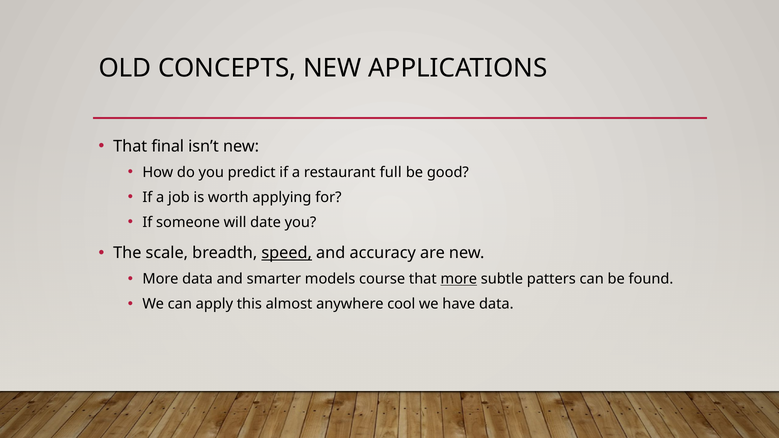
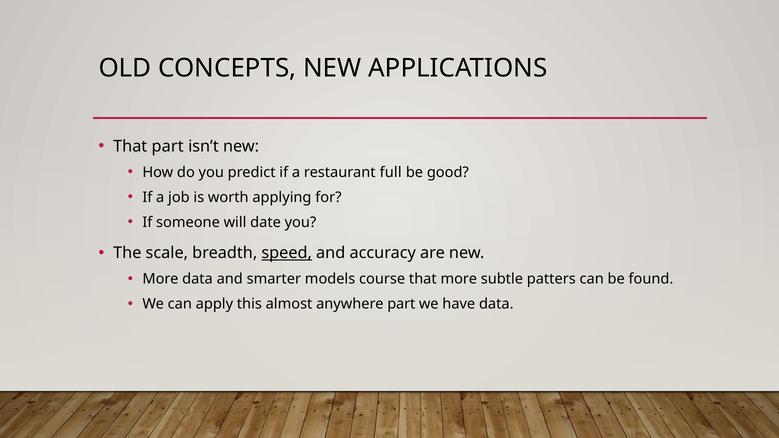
That final: final -> part (168, 146)
more underline: present -> none (459, 279)
anywhere cool: cool -> part (401, 304)
